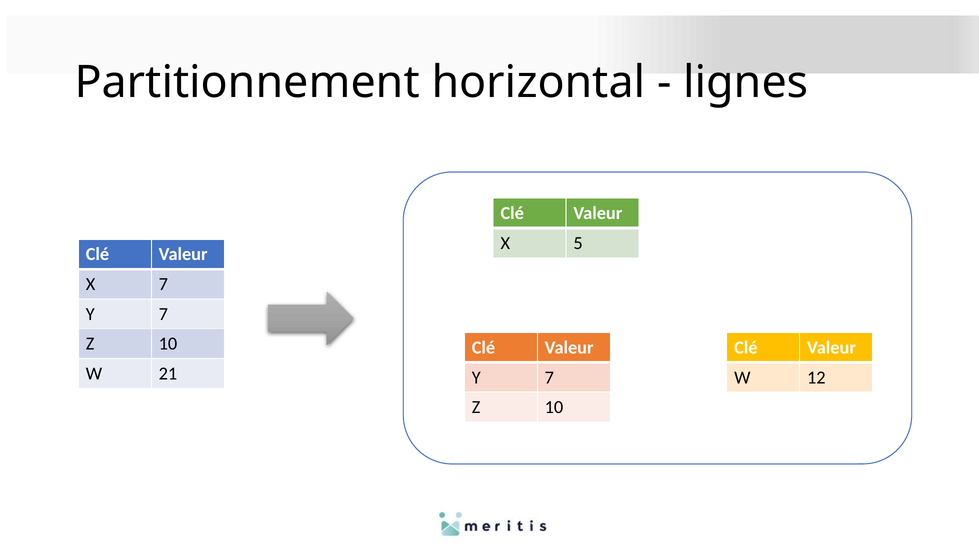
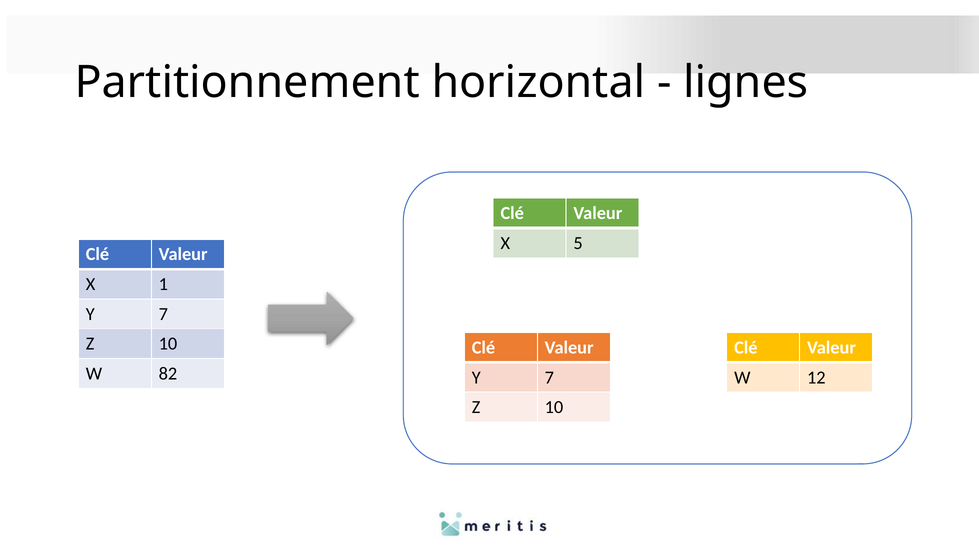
X 7: 7 -> 1 (163, 284)
21: 21 -> 82 (168, 373)
